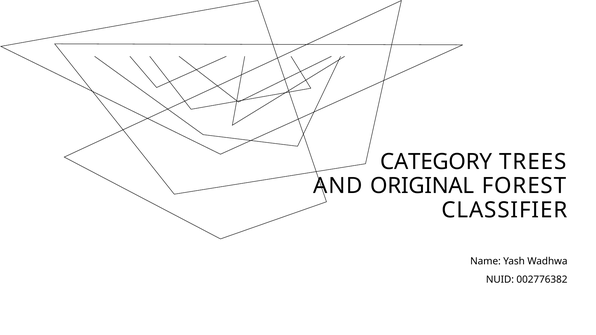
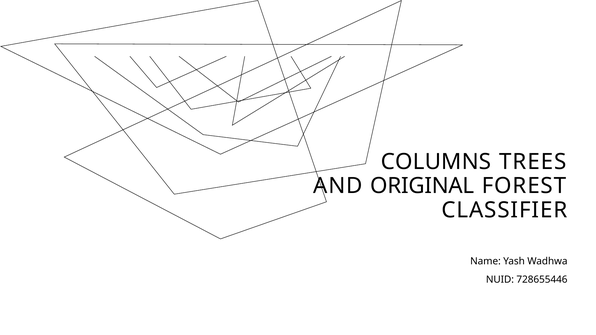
CATEGORY: CATEGORY -> COLUMNS (436, 162)
002776382: 002776382 -> 728655446 (542, 280)
